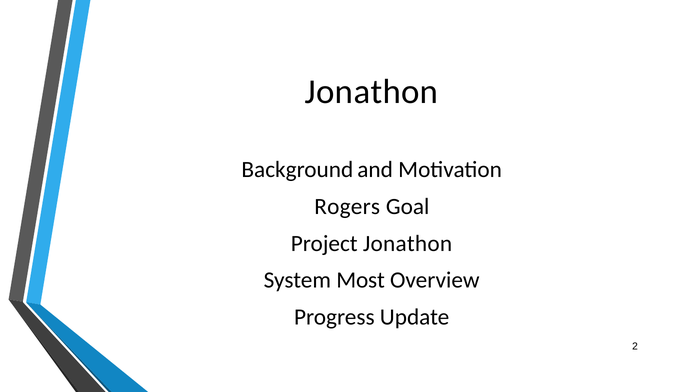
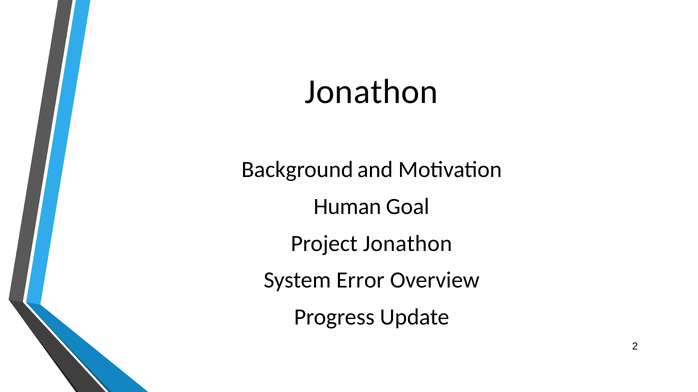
Rogers: Rogers -> Human (347, 207)
Most: Most -> Error (360, 281)
